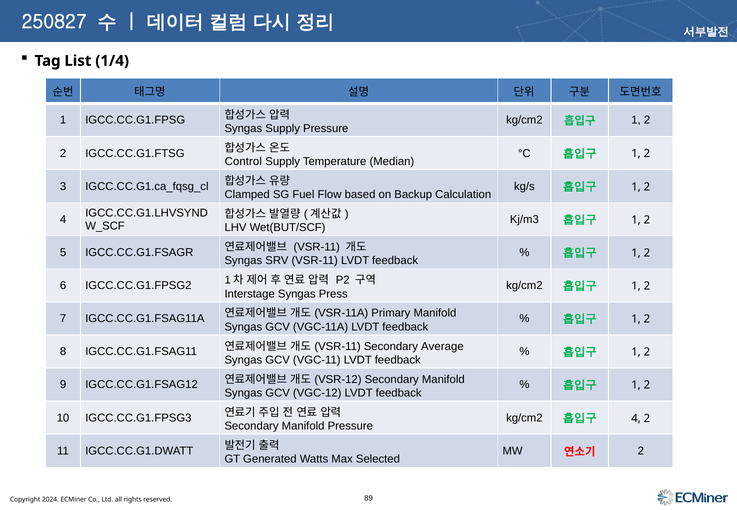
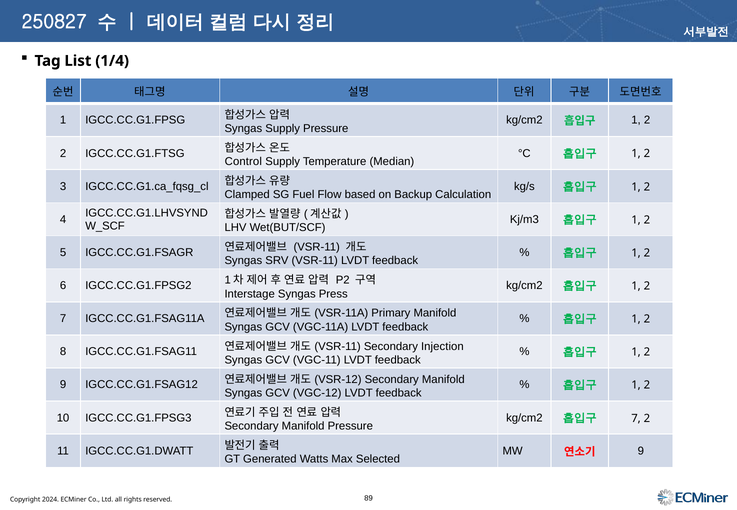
Average: Average -> Injection (442, 346)
4: 4 -> 7 (636, 418)
2: 2 -> 9 (641, 451)
